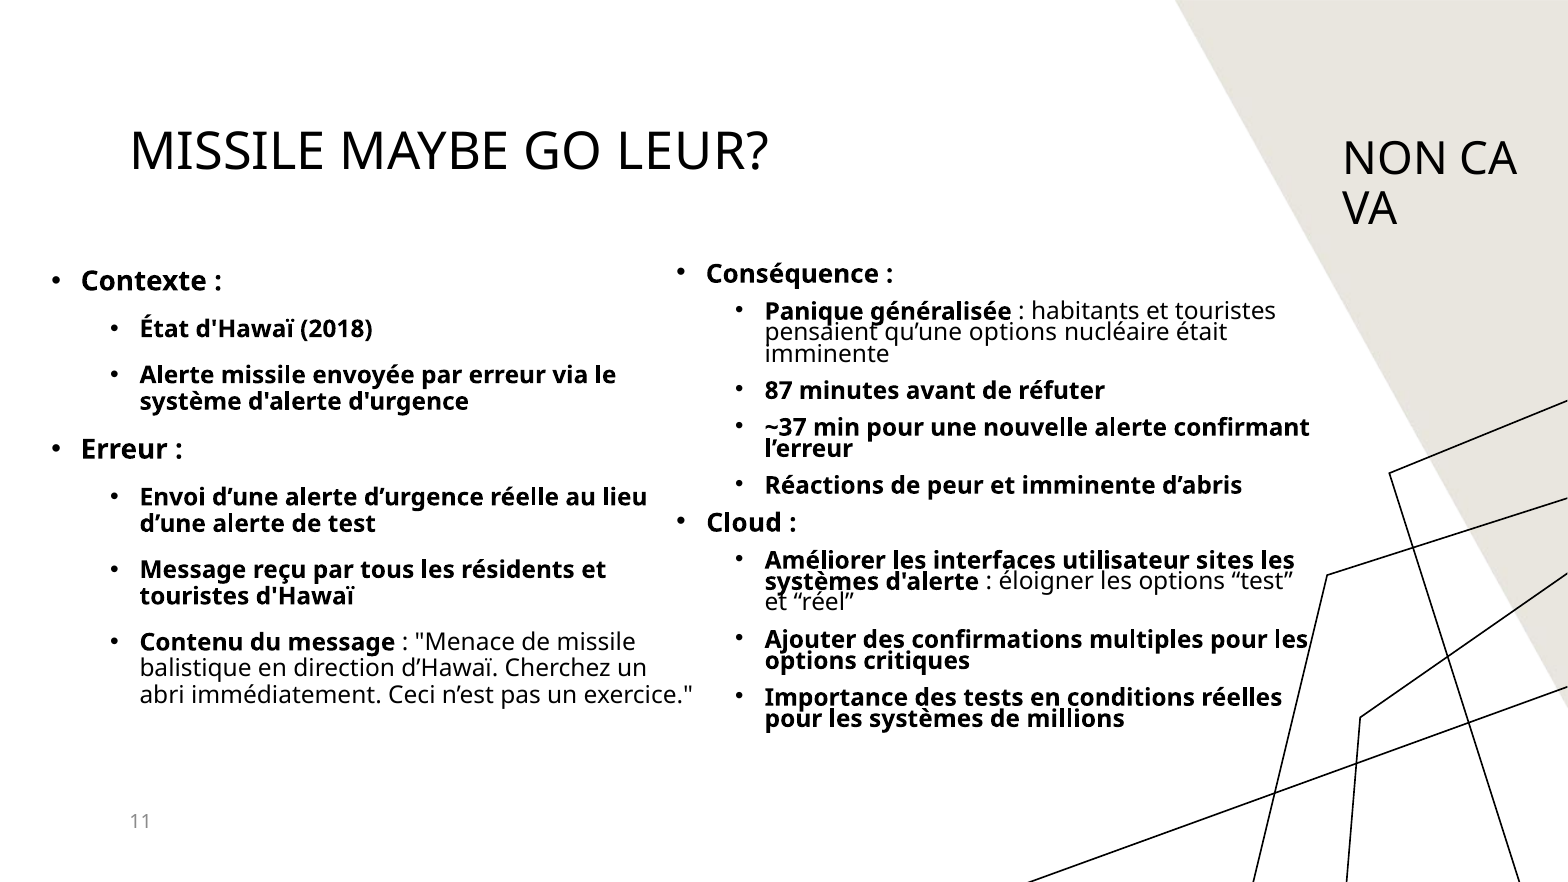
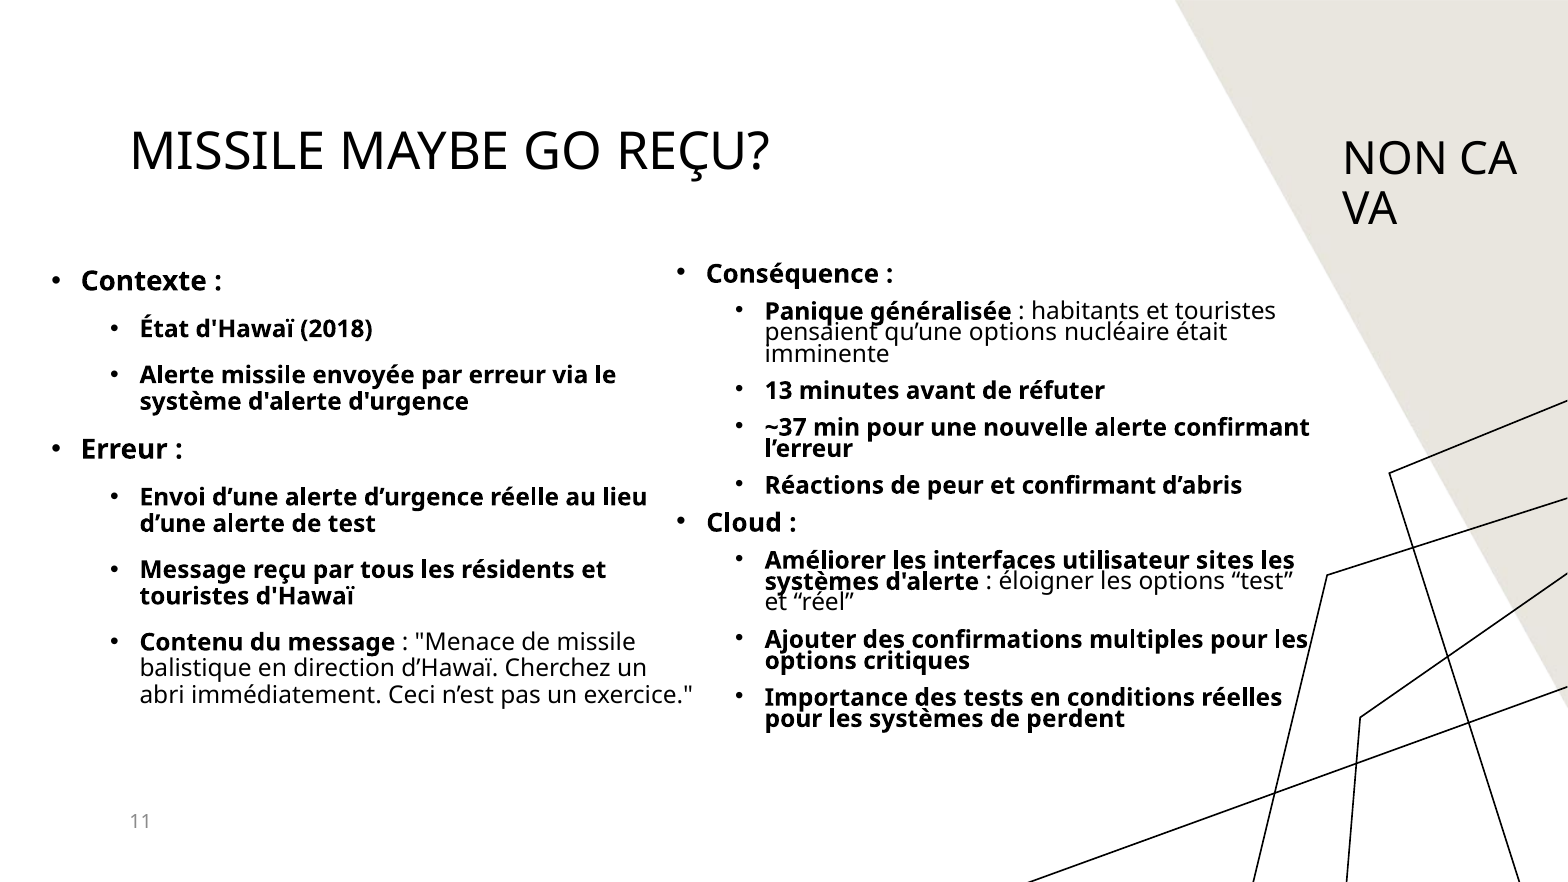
GO LEUR: LEUR -> REÇU (693, 152)
87: 87 -> 13 (779, 391)
et imminente: imminente -> confirmant (1089, 486)
millions: millions -> perdent (1076, 719)
